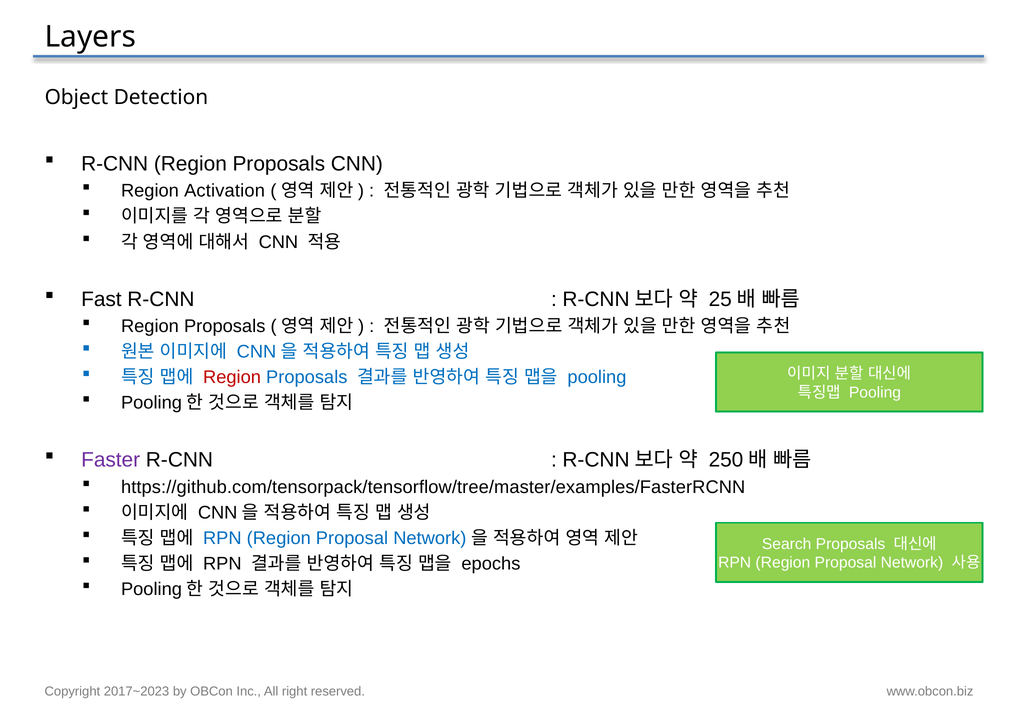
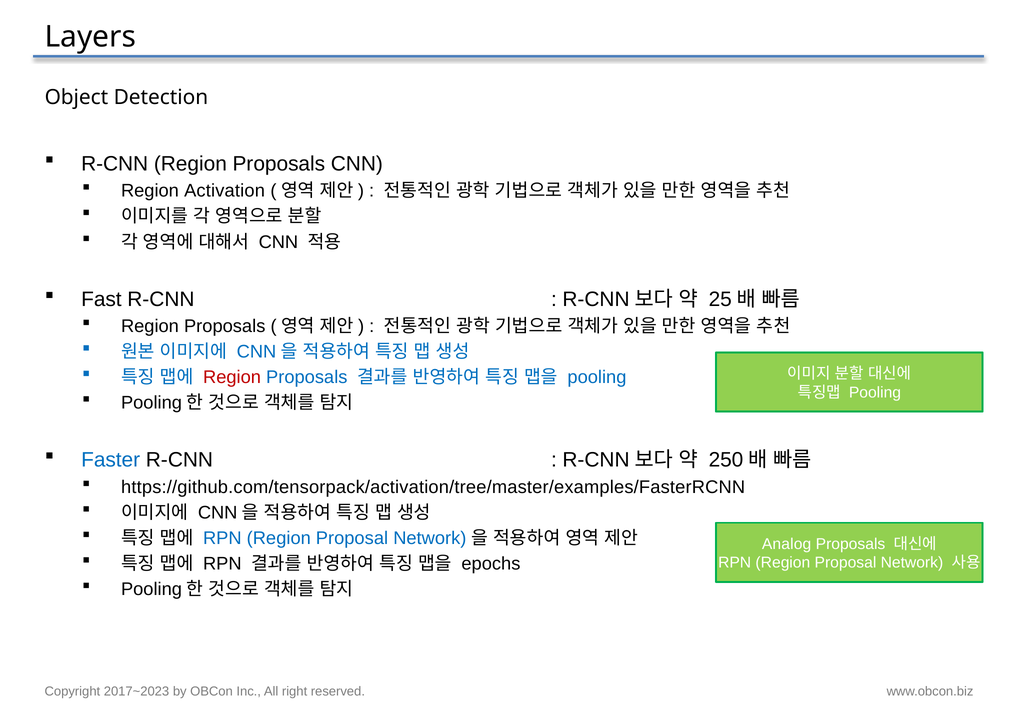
Faster colour: purple -> blue (111, 460)
https://github.com/tensorpack/tensorflow/tree/master/examples/FasterRCNN: https://github.com/tensorpack/tensorflow/tree/master/examples/FasterRCNN -> https://github.com/tensorpack/activation/tree/master/examples/FasterRCNN (433, 487)
Search: Search -> Analog (787, 544)
